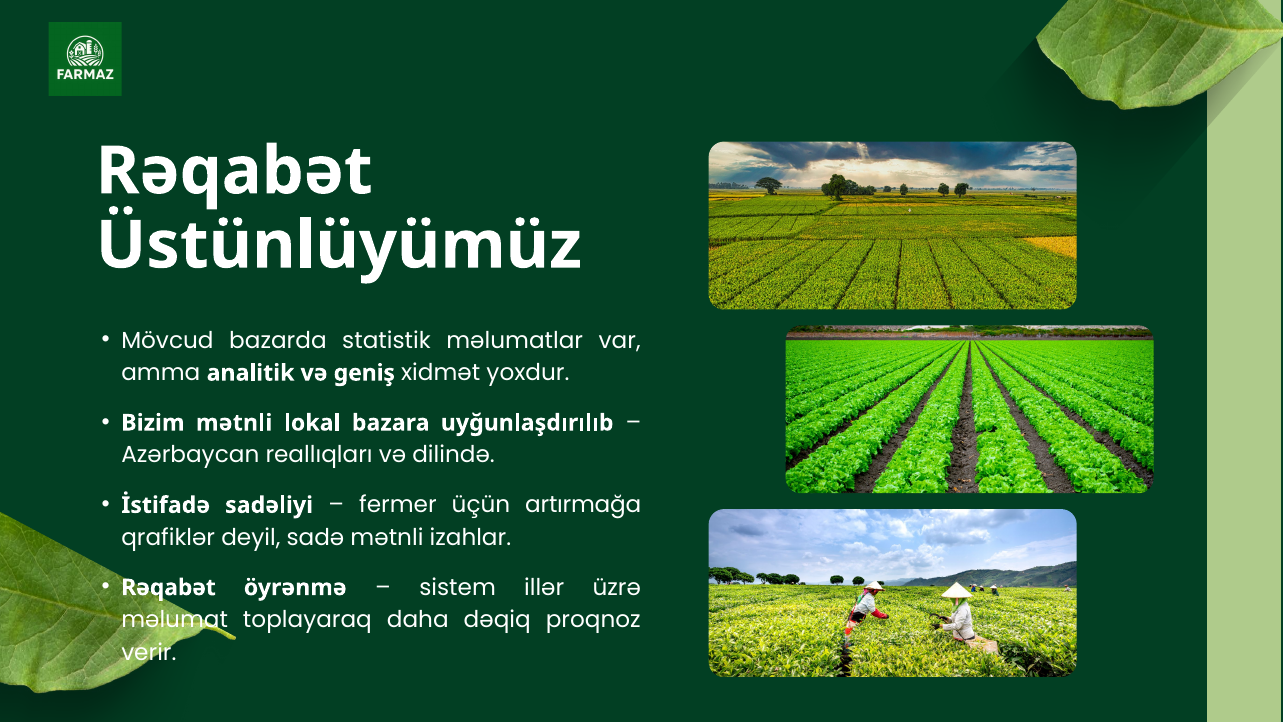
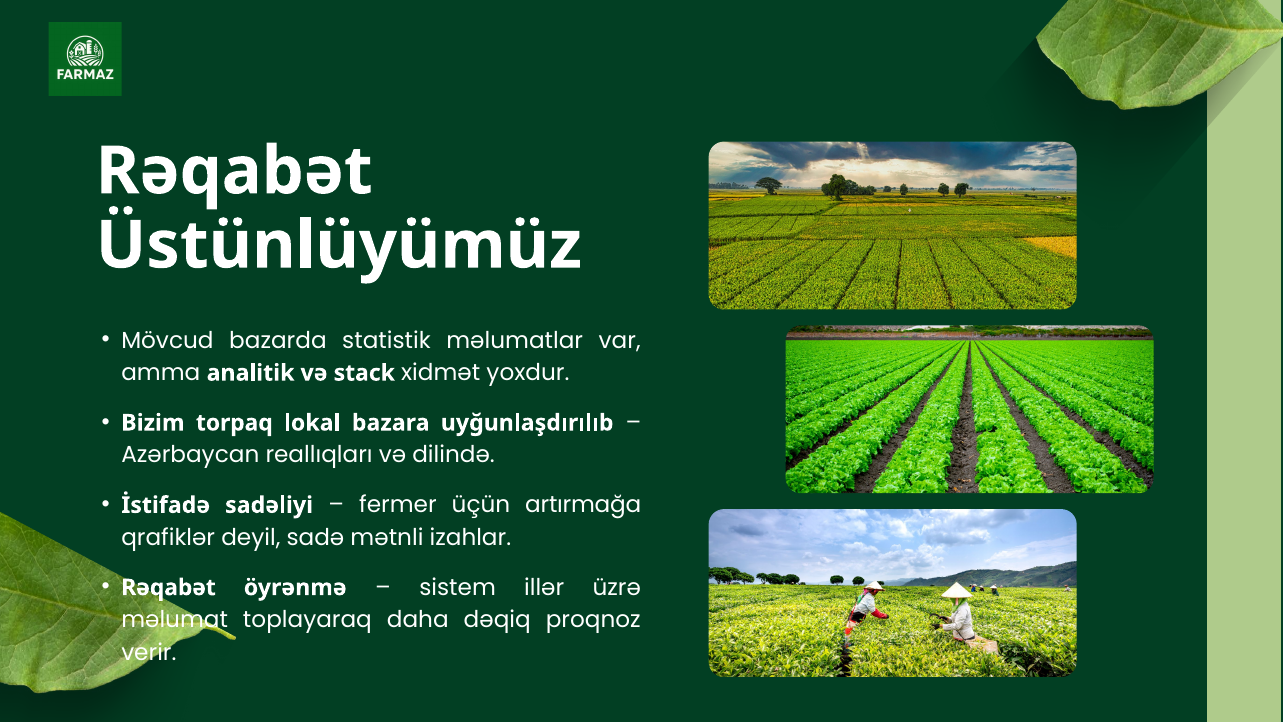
geniş: geniş -> stack (364, 373)
Bizim mətnli: mətnli -> torpaq (234, 423)
